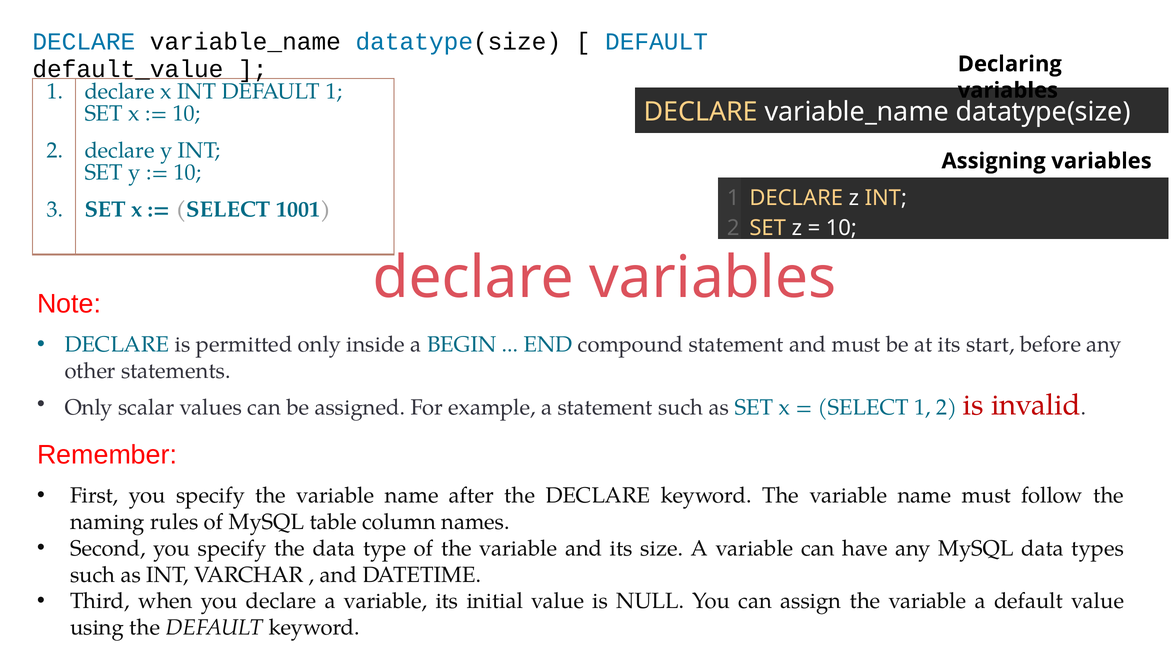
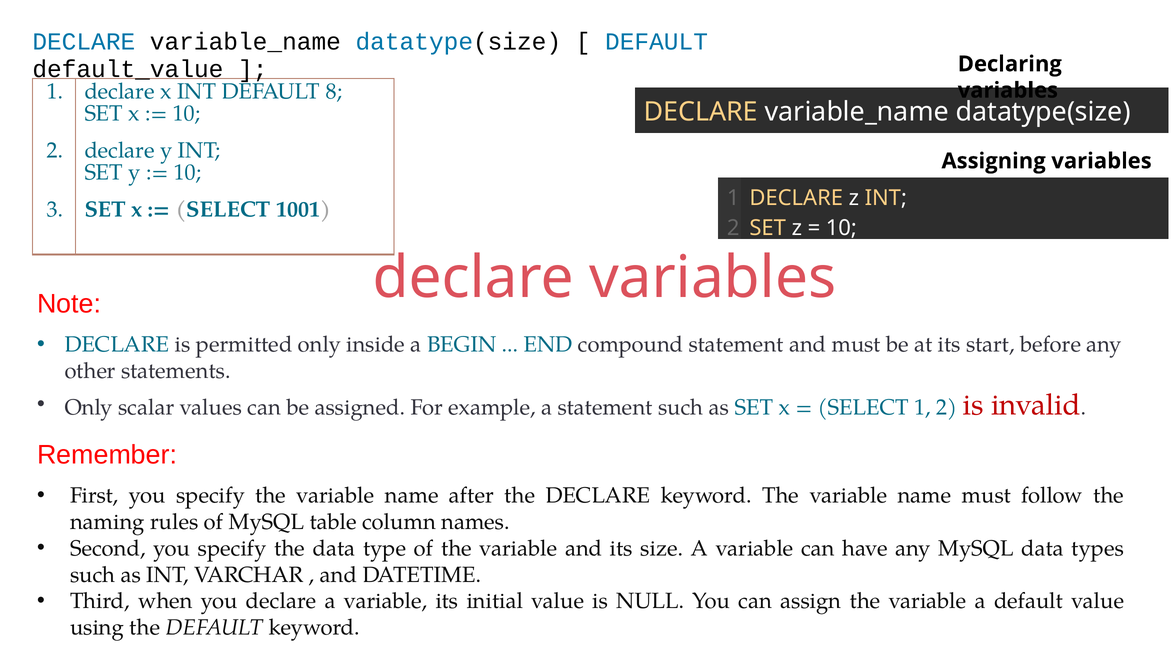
DEFAULT 1: 1 -> 8 (334, 91)
